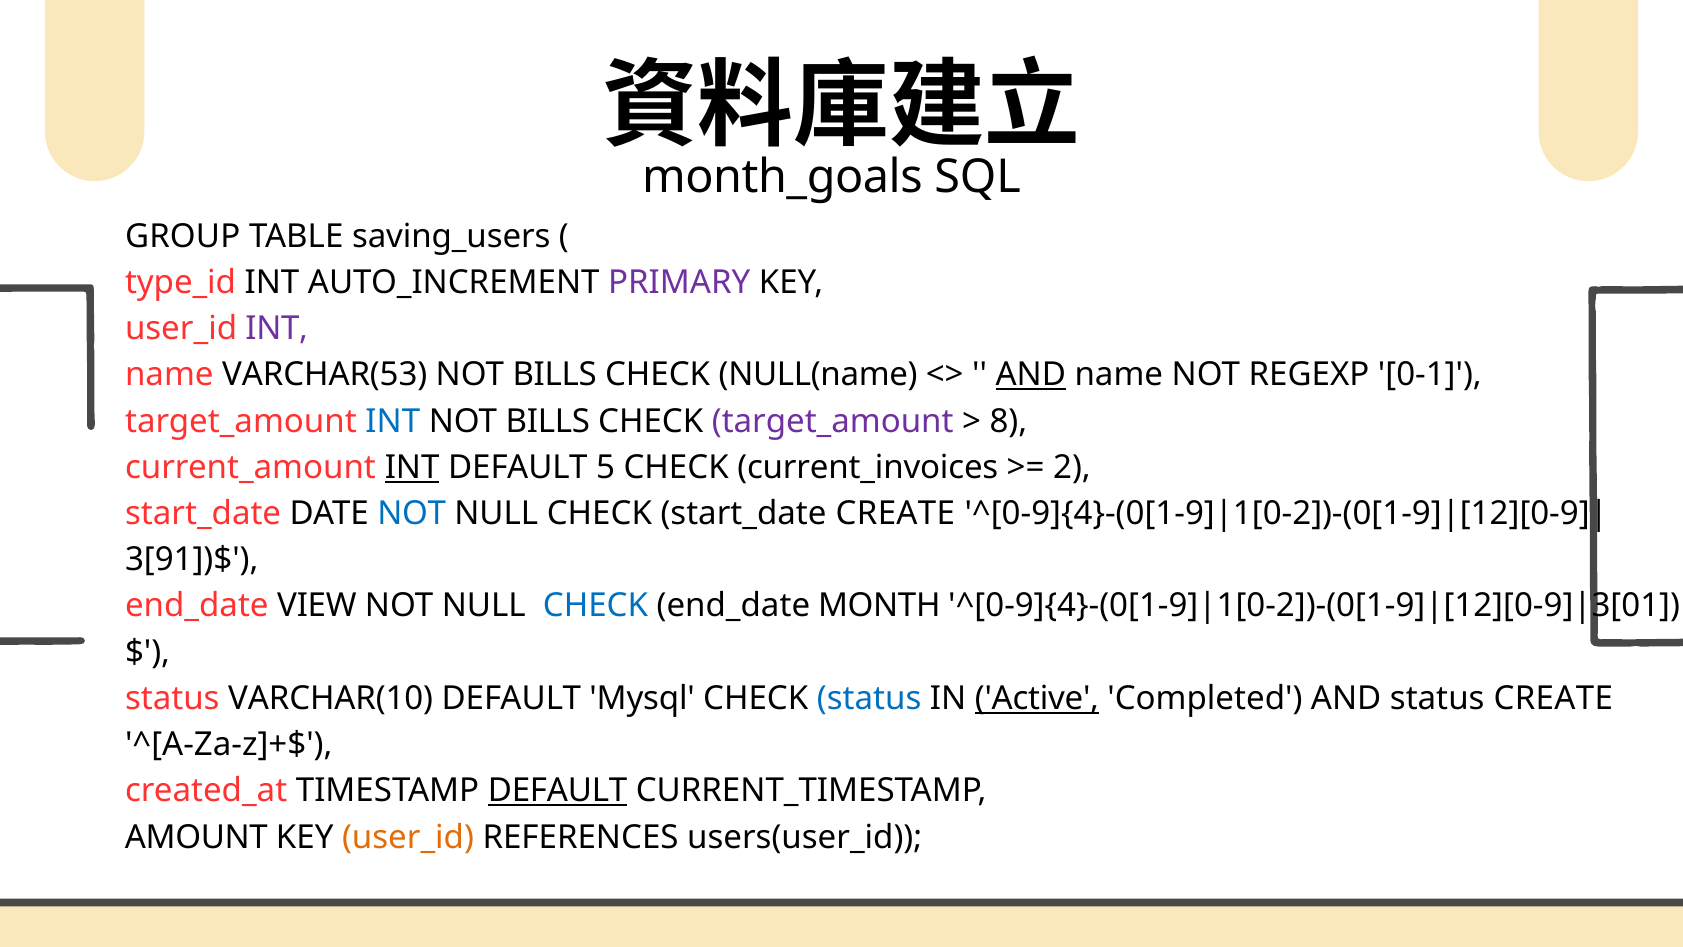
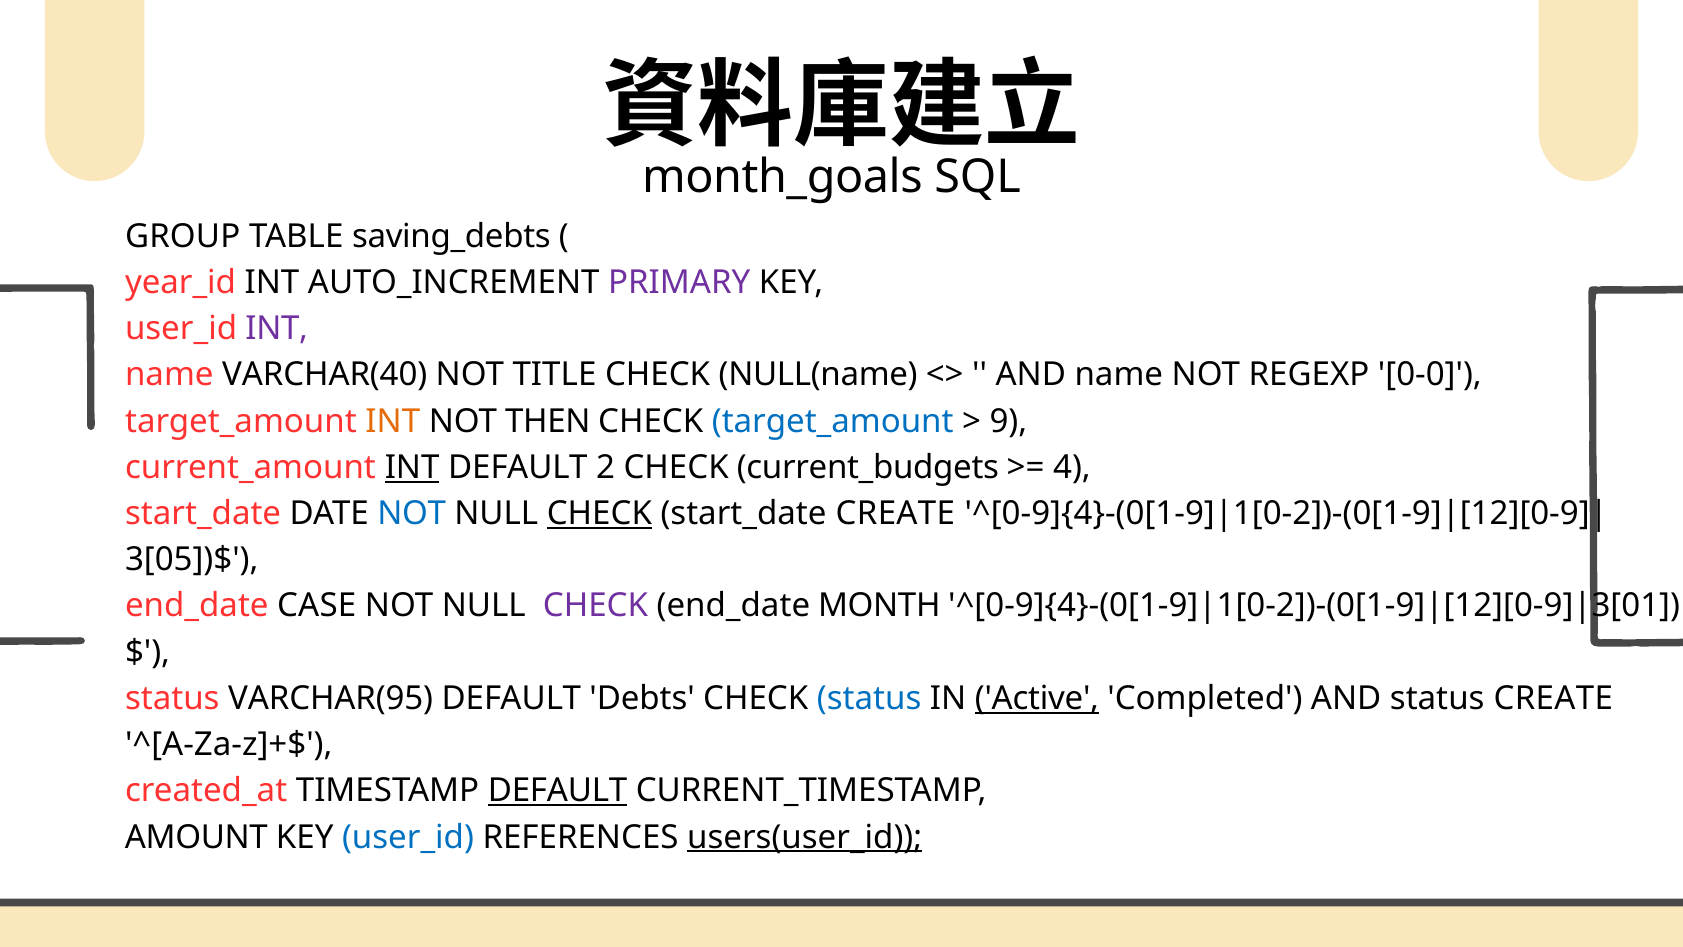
saving_users: saving_users -> saving_debts (451, 236)
type_id: type_id -> year_id (181, 282)
VARCHAR(53: VARCHAR(53 -> VARCHAR(40 (325, 375)
BILLS: BILLS -> TITLE (554, 375)
AND underline: present -> none (1031, 375)
0-1: 0-1 -> 0-0 (1430, 375)
INT colour: blue -> orange (393, 421)
BILLS: BILLS -> THEN (548, 421)
target_amount colour: purple -> blue (833, 421)
8: 8 -> 9 (1008, 421)
5: 5 -> 2 (606, 467)
current_invoices: current_invoices -> current_budgets (868, 467)
2: 2 -> 4 (1072, 467)
CHECK underline: none -> present (599, 513)
3[91])$: 3[91])$ -> 3[05])$ (192, 560)
VIEW: VIEW -> CASE (317, 606)
CHECK colour: blue -> purple (596, 606)
VARCHAR(10: VARCHAR(10 -> VARCHAR(95 (331, 698)
Mysql: Mysql -> Debts (642, 698)
user_id colour: orange -> blue (408, 837)
users(user_id underline: none -> present (805, 837)
